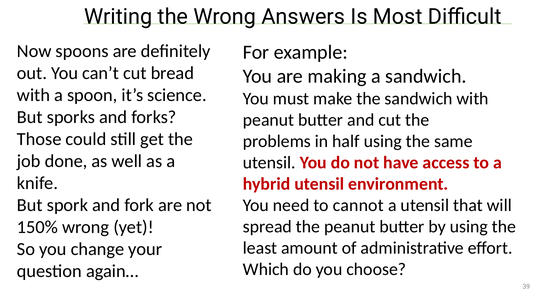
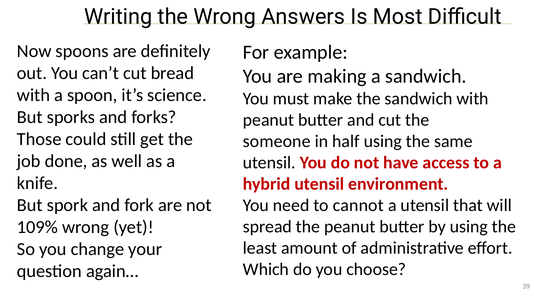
problems: problems -> someone (277, 141)
150%: 150% -> 109% (37, 227)
